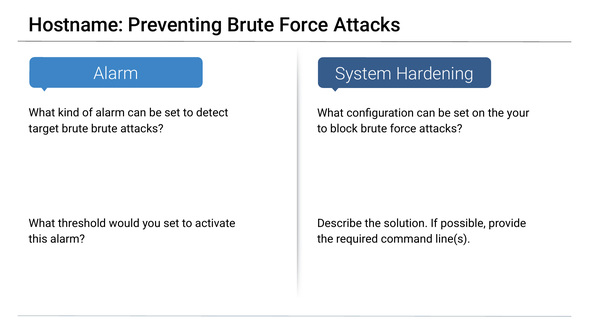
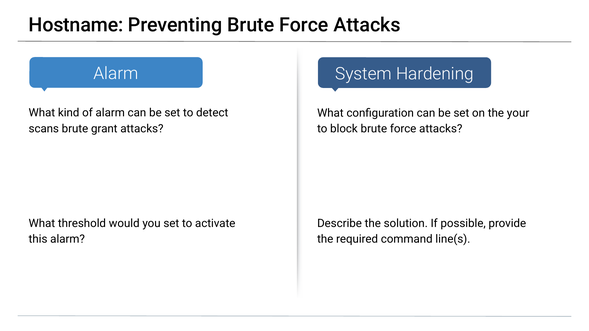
target: target -> scans (44, 129)
brute brute: brute -> grant (104, 129)
